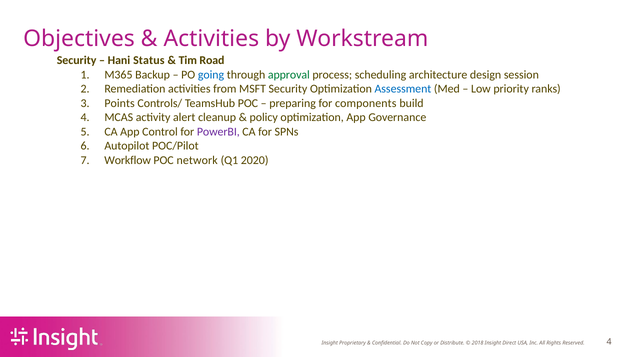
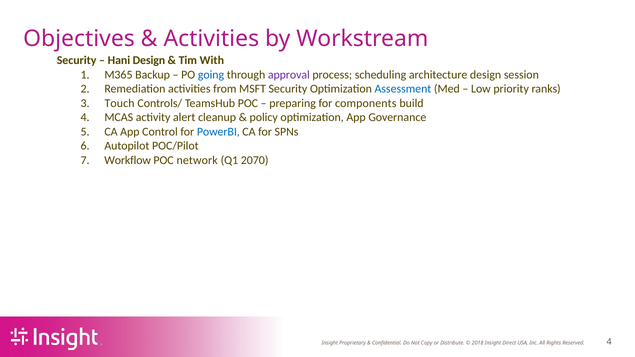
Hani Status: Status -> Design (149, 60)
Road: Road -> With (212, 60)
approval colour: green -> purple (289, 75)
Points: Points -> Touch (120, 103)
PowerBI colour: purple -> blue (218, 132)
2020: 2020 -> 2070 (255, 160)
